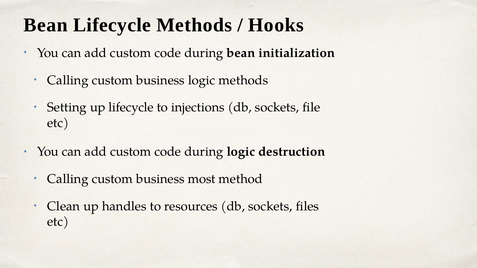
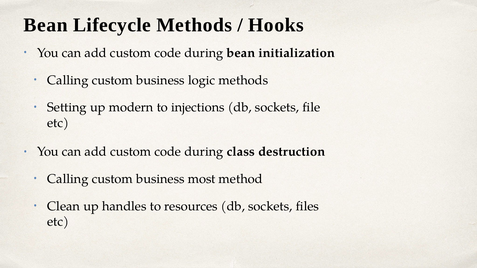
up lifecycle: lifecycle -> modern (131, 108)
during logic: logic -> class (241, 152)
